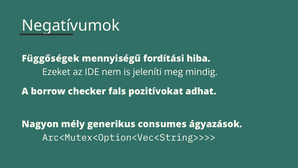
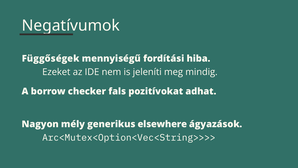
consumes: consumes -> elsewhere (162, 124)
